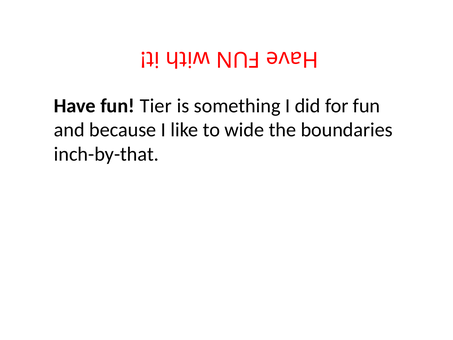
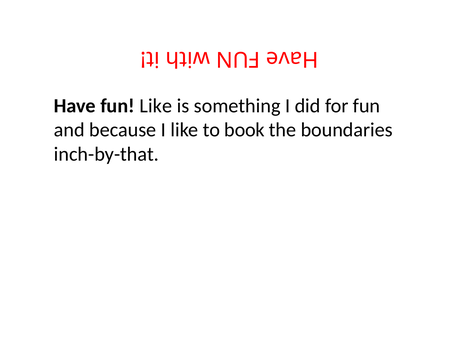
fun Tier: Tier -> Like (156, 106)
wide: wide -> book (244, 130)
